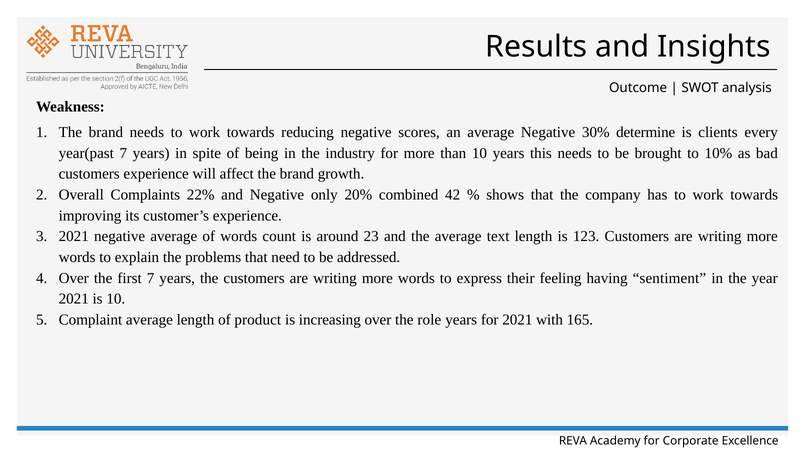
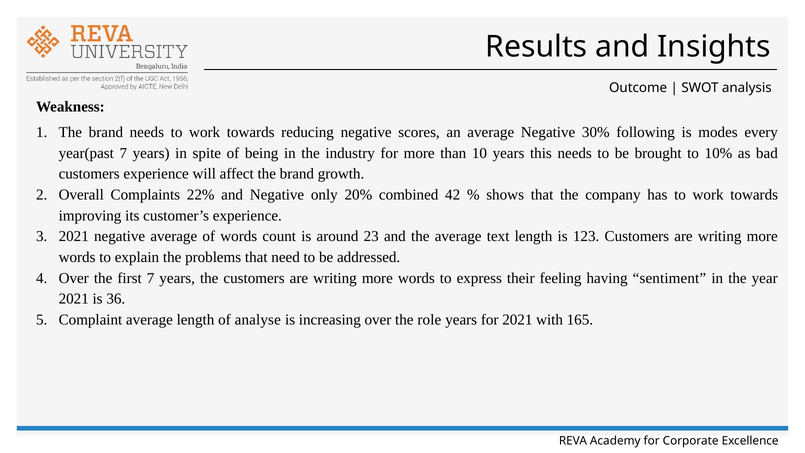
determine: determine -> following (646, 132)
clients: clients -> modes (718, 132)
is 10: 10 -> 36 (116, 299)
product: product -> analyse (258, 320)
